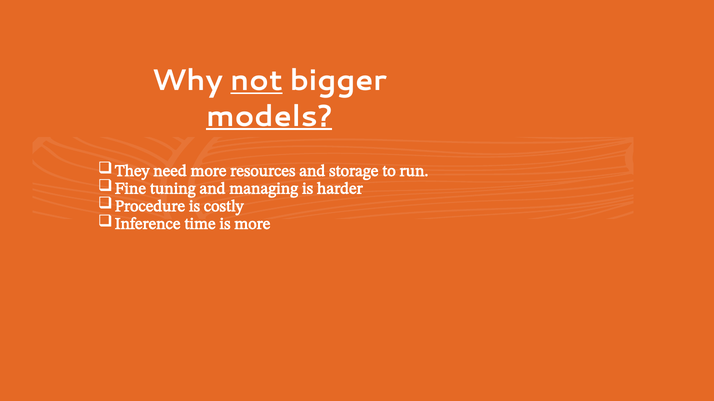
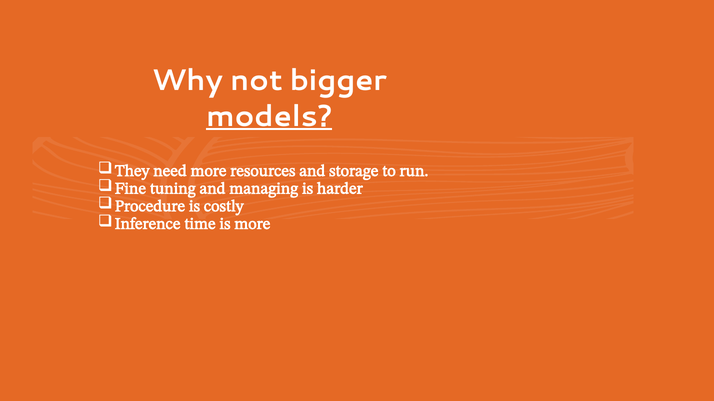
not underline: present -> none (257, 81)
